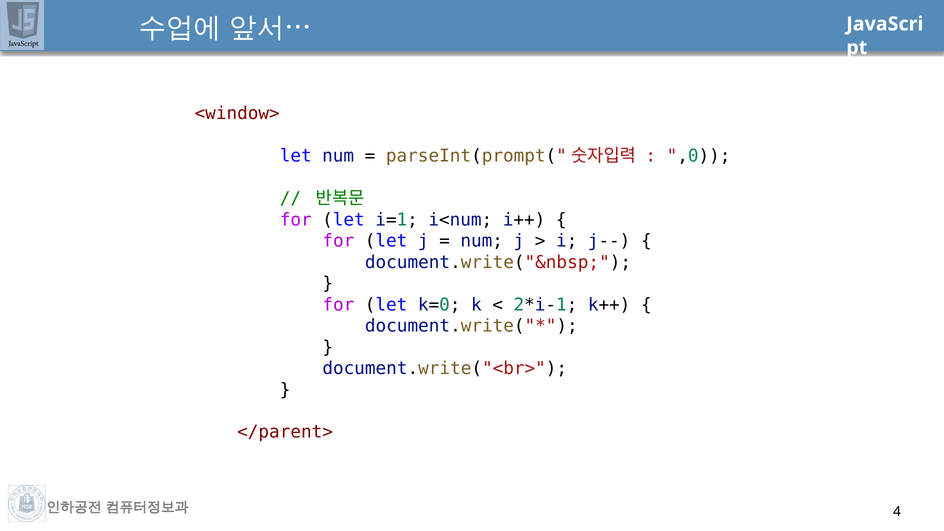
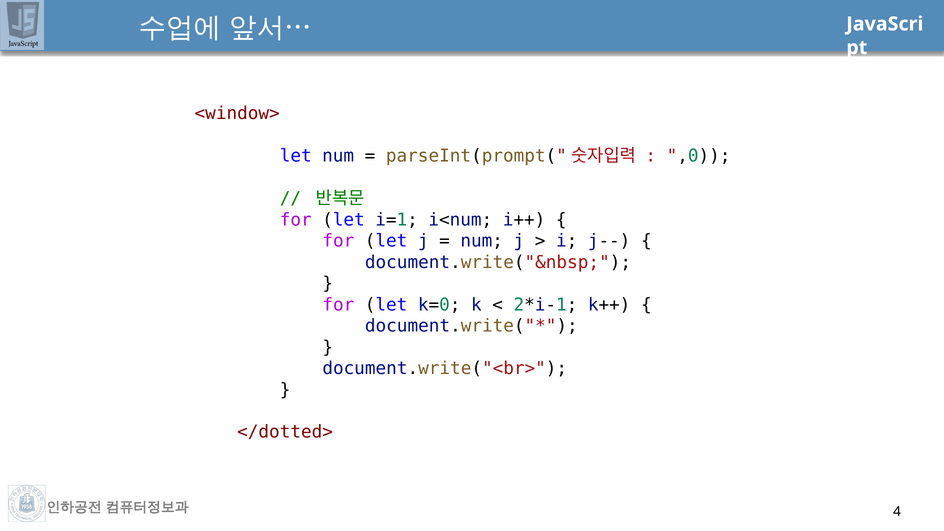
</parent>: </parent> -> </dotted> (285, 432)
